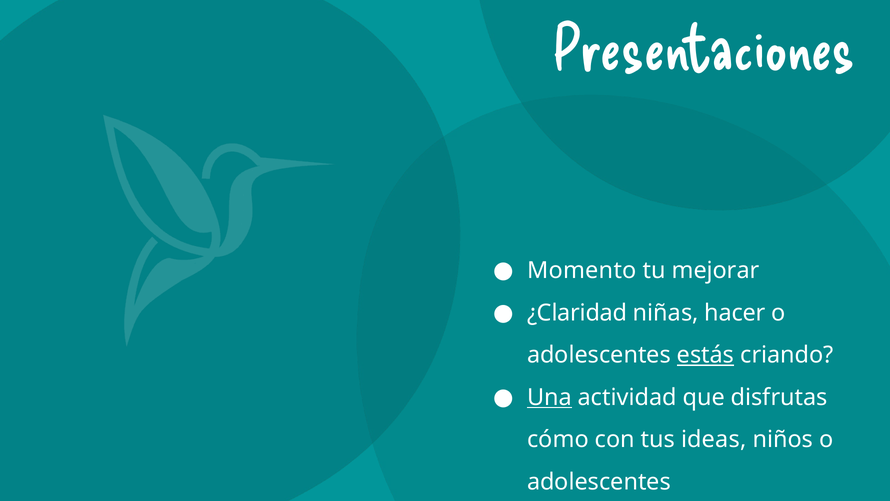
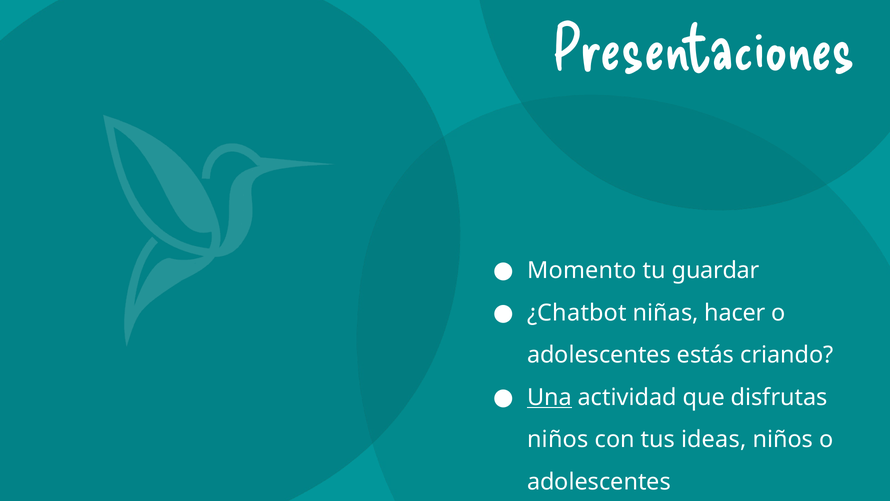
mejorar: mejorar -> guardar (716, 270)
¿Claridad: ¿Claridad -> ¿Chatbot (577, 313)
estás underline: present -> none (706, 355)
cómo: cómo -> niños (558, 439)
